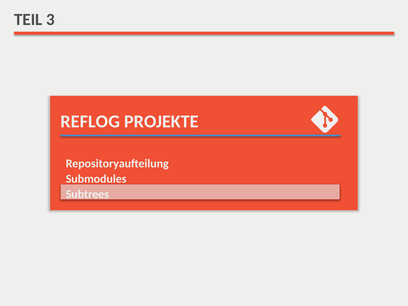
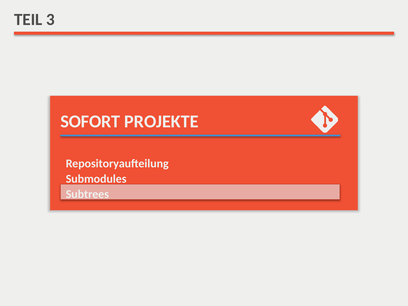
REFLOG: REFLOG -> SOFORT (90, 122)
